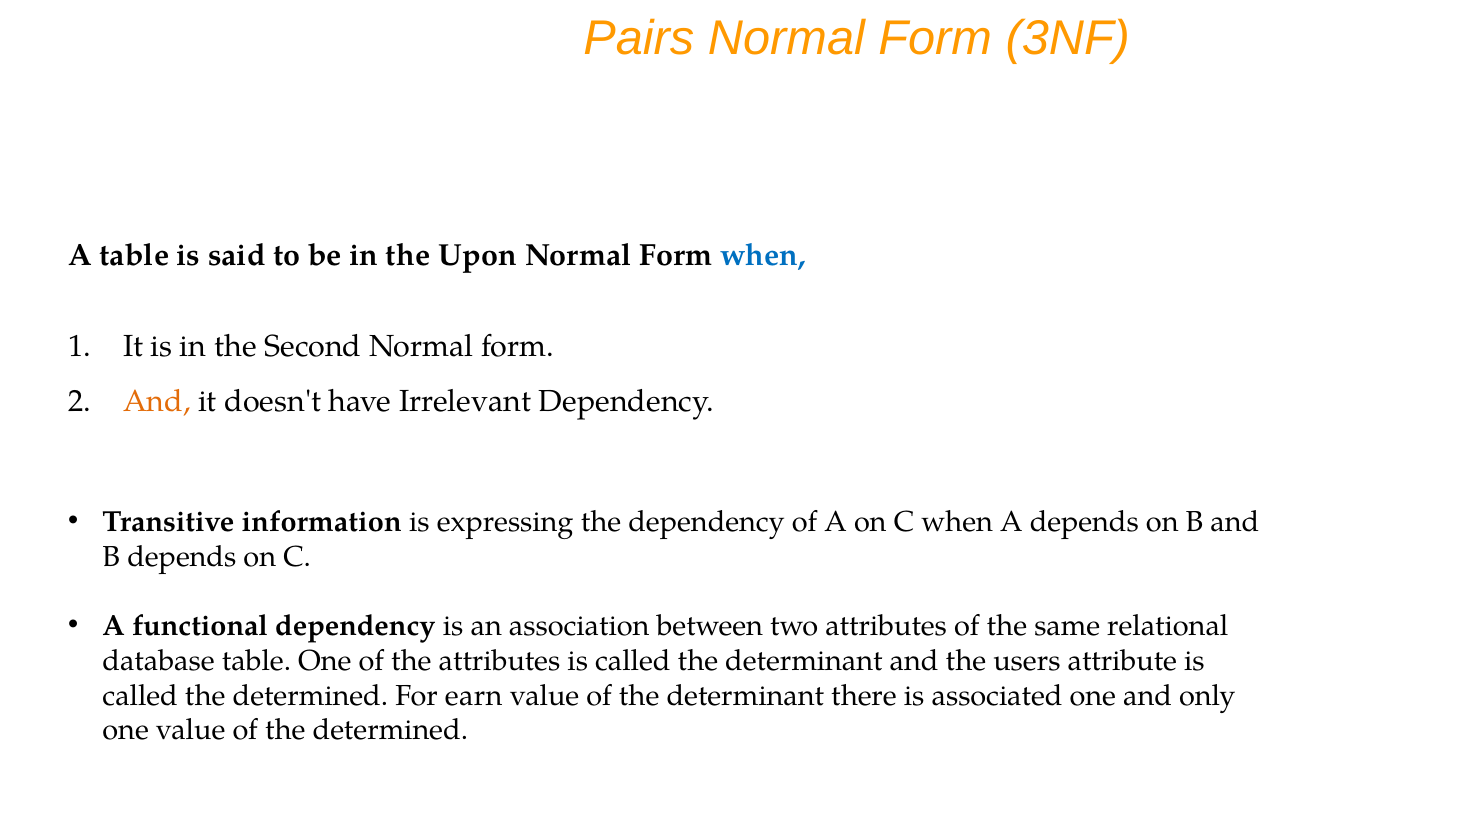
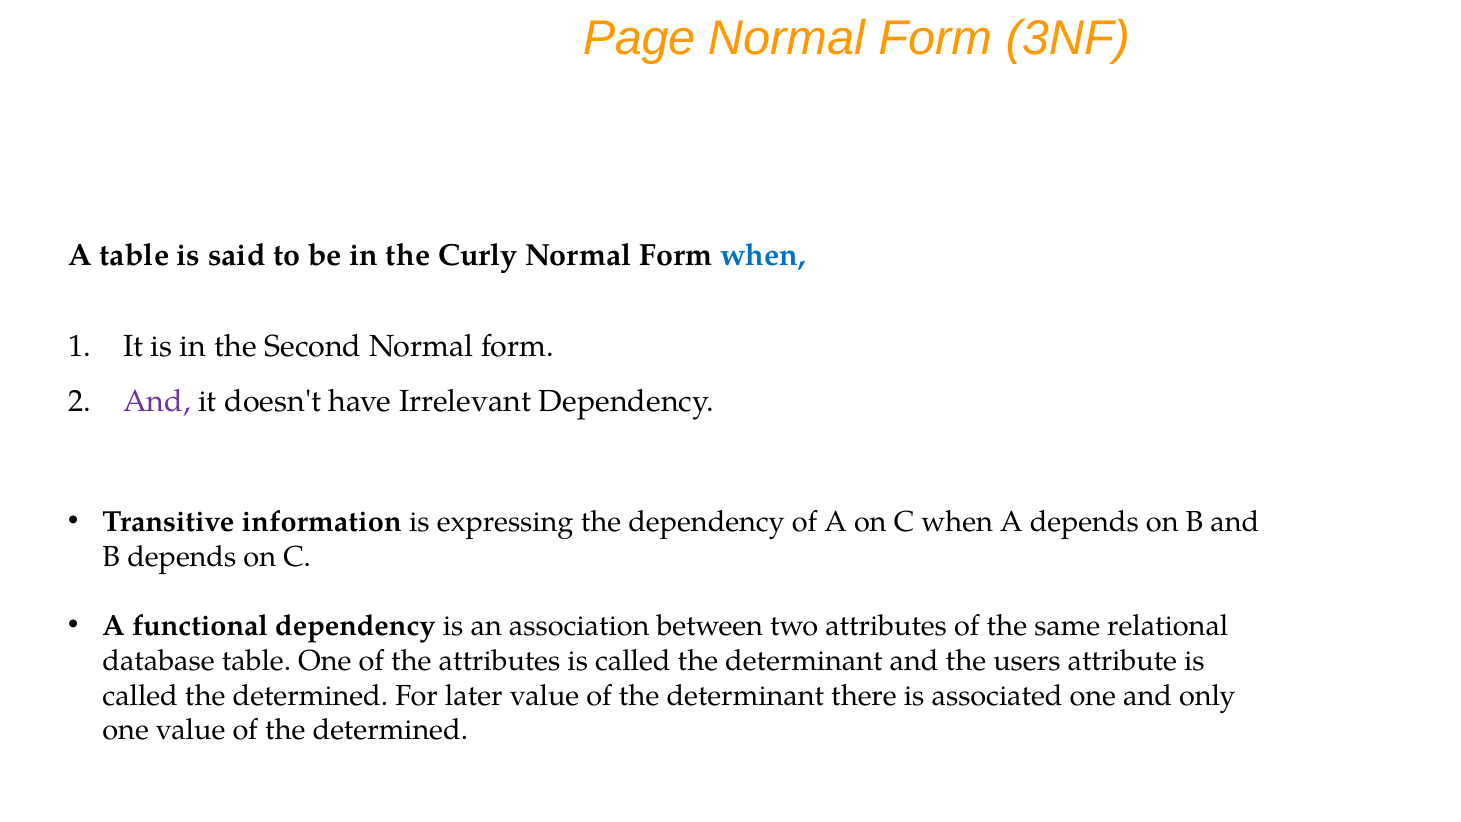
Pairs: Pairs -> Page (639, 38)
Upon: Upon -> Curly (478, 255)
And colour: orange -> purple (157, 402)
earn: earn -> later (474, 695)
